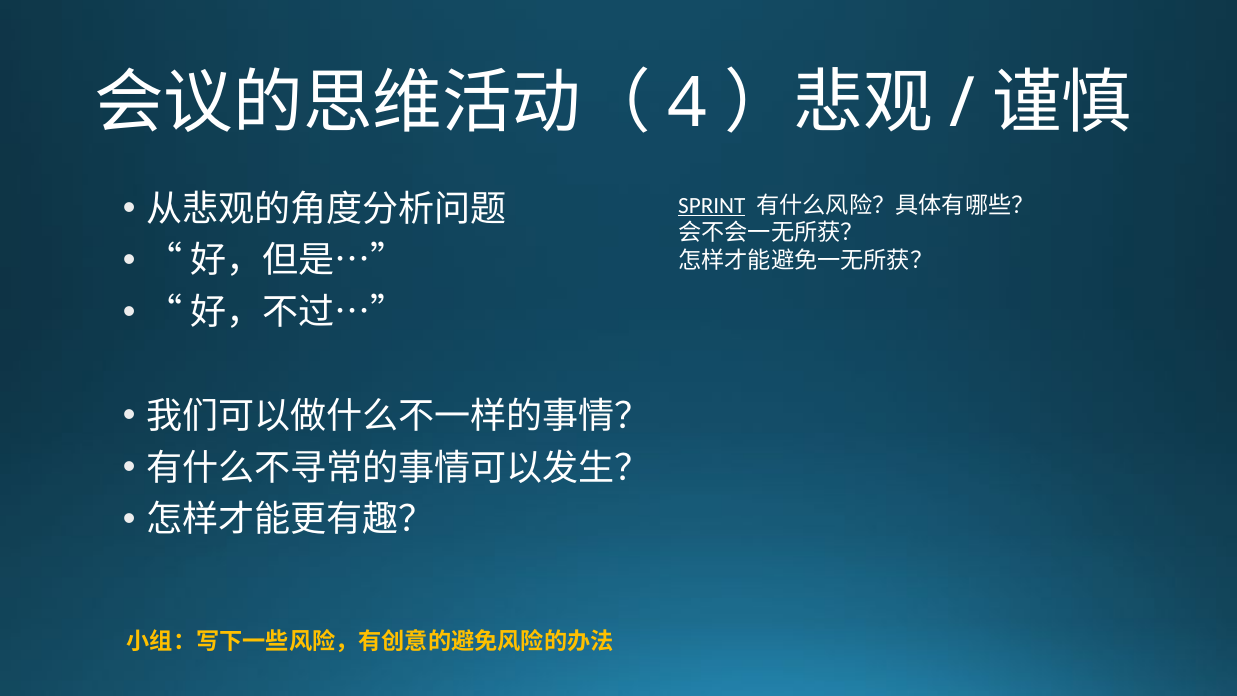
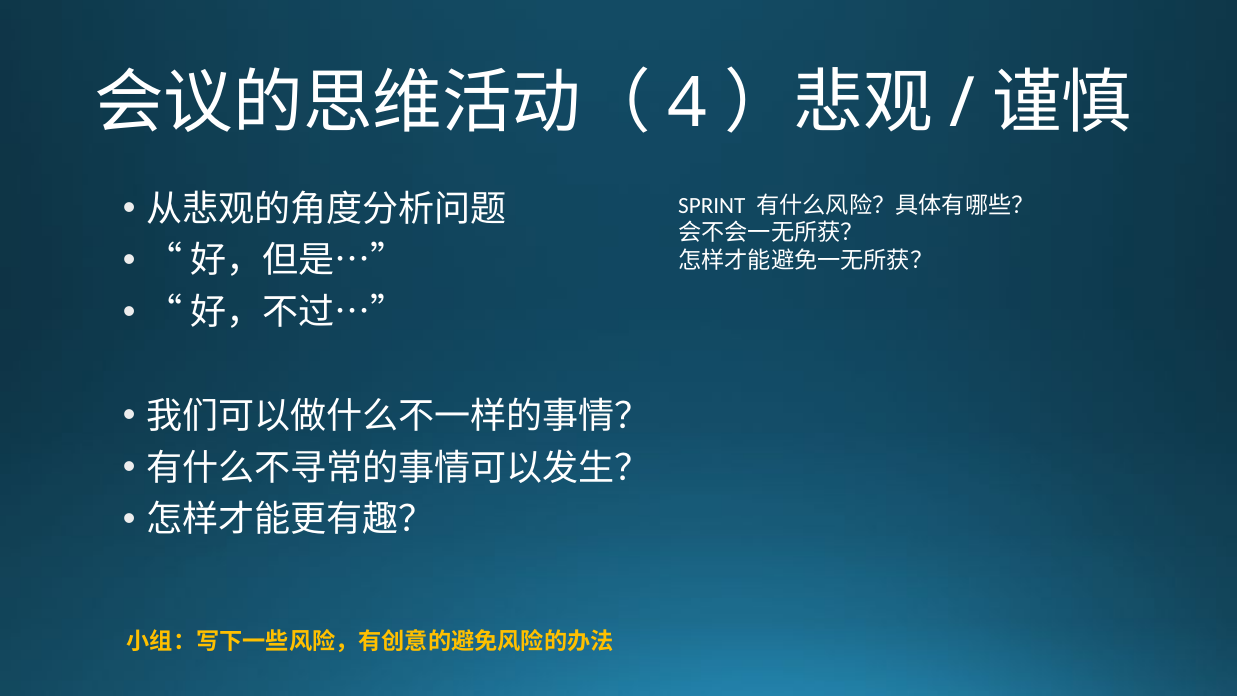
SPRINT underline: present -> none (712, 205)
